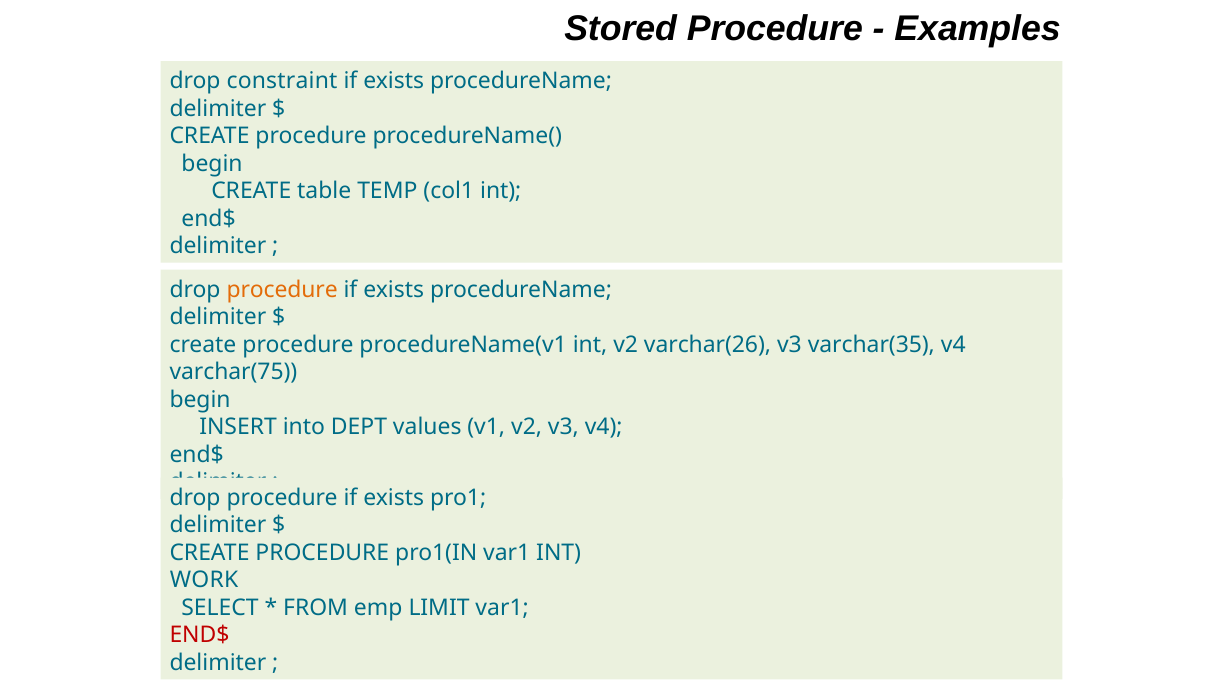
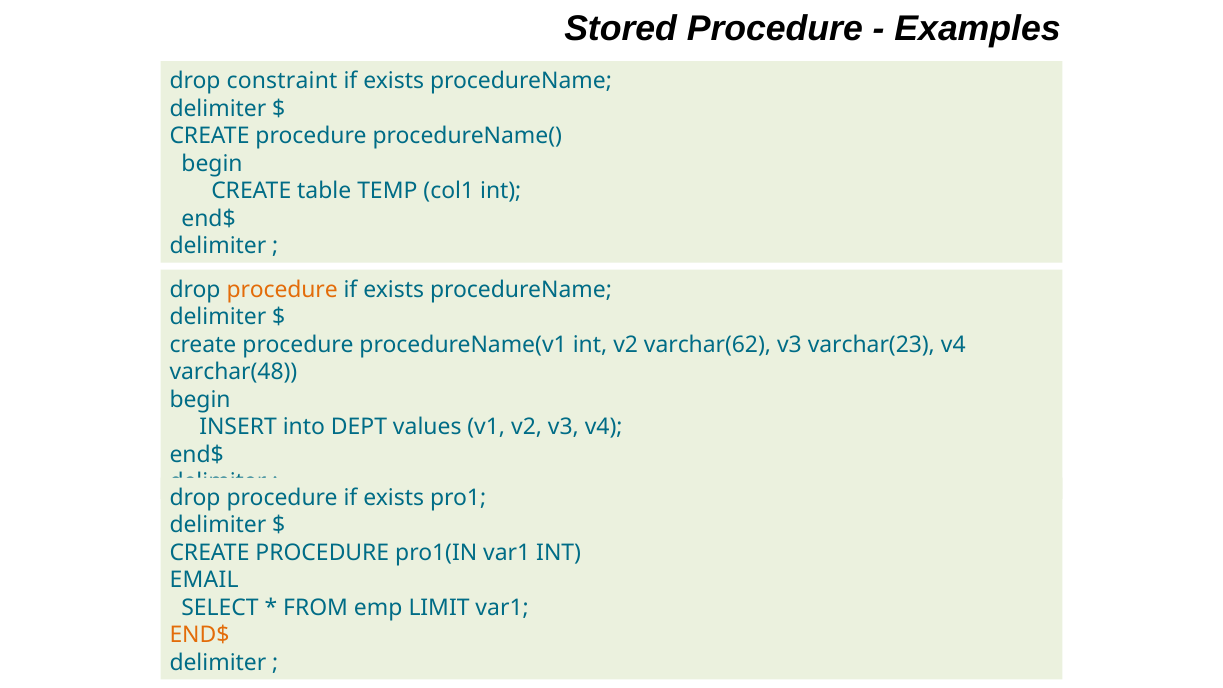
varchar(26: varchar(26 -> varchar(62 (707, 345)
varchar(35: varchar(35 -> varchar(23 (871, 345)
varchar(75: varchar(75 -> varchar(48 (233, 372)
WORK: WORK -> EMAIL (204, 580)
END$ colour: red -> orange (199, 635)
